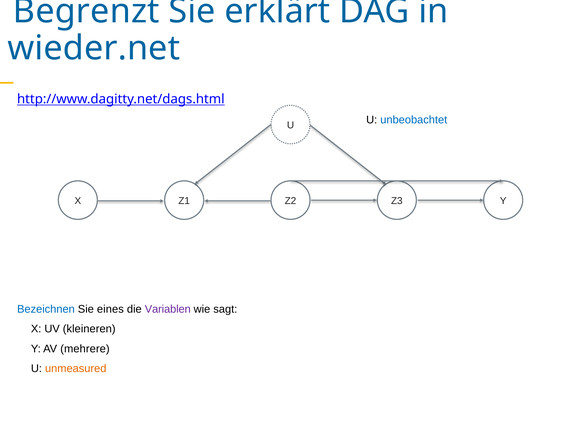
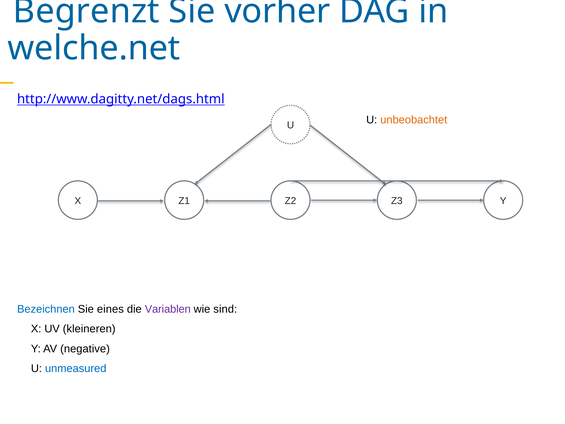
erklärt: erklärt -> vorher (277, 11)
wieder.net: wieder.net -> welche.net (94, 48)
unbeobachtet colour: blue -> orange (414, 120)
sagt: sagt -> sind (225, 309)
mehrere: mehrere -> negative (85, 349)
unmeasured colour: orange -> blue (76, 368)
